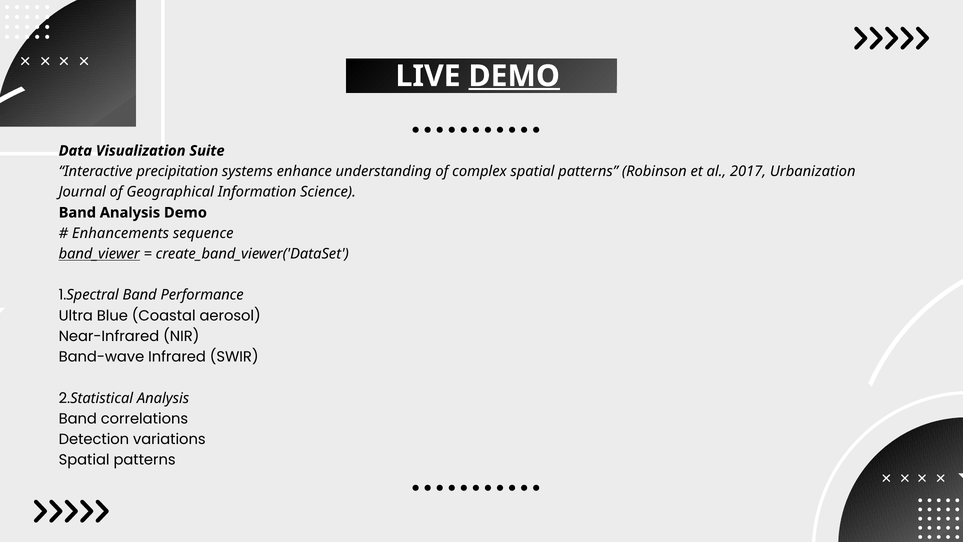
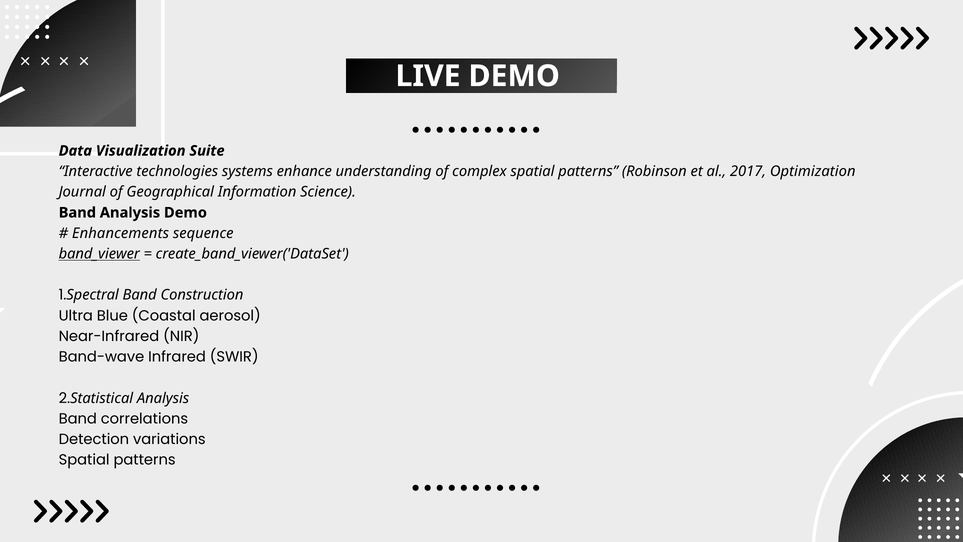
DEMO underline: present -> none (514, 76)
precipitation: precipitation -> technologies (177, 171)
Urbanization: Urbanization -> Optimization (813, 171)
Performance: Performance -> Construction (202, 295)
